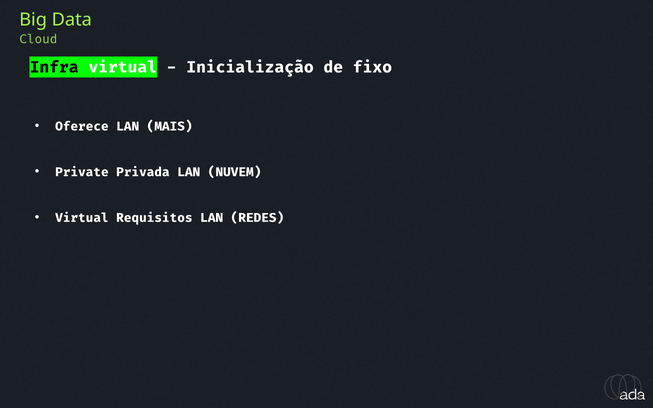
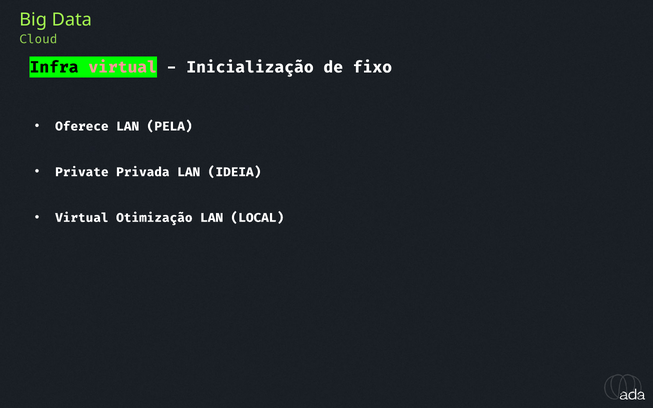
virtual colour: white -> pink (123, 67)
MAIS: MAIS -> PELA (170, 126)
NUVEM: NUVEM -> IDEIA (235, 172)
Requisitos: Requisitos -> Otimização (154, 218)
REDES: REDES -> LOCAL (257, 218)
